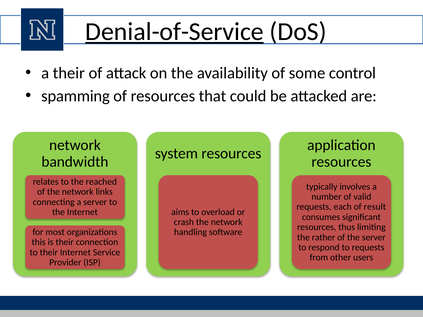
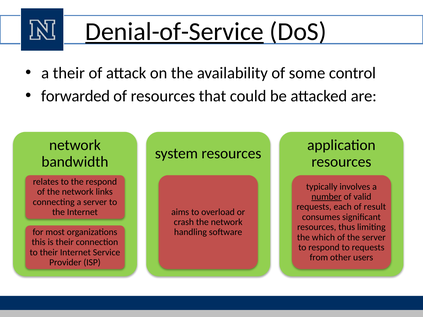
spamming: spamming -> forwarded (76, 96)
the reached: reached -> respond (101, 182)
number underline: none -> present (326, 197)
rather: rather -> which (323, 237)
